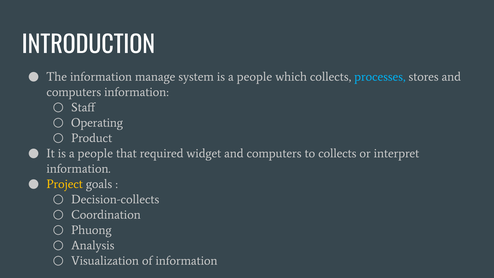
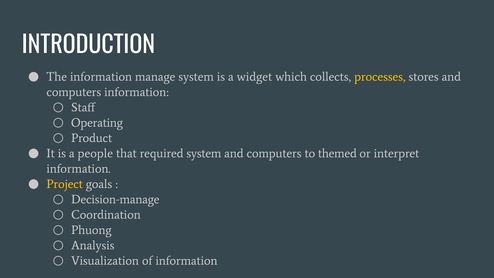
system is a people: people -> widget (254, 77)
processes colour: light blue -> yellow (380, 77)
required widget: widget -> system (204, 153)
to collects: collects -> themed (337, 153)
Decision-collects: Decision-collects -> Decision-manage (115, 199)
